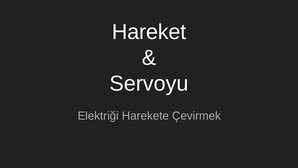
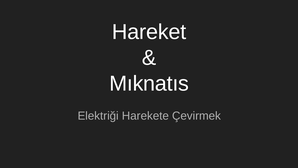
Servoyu: Servoyu -> Mıknatıs (149, 83)
